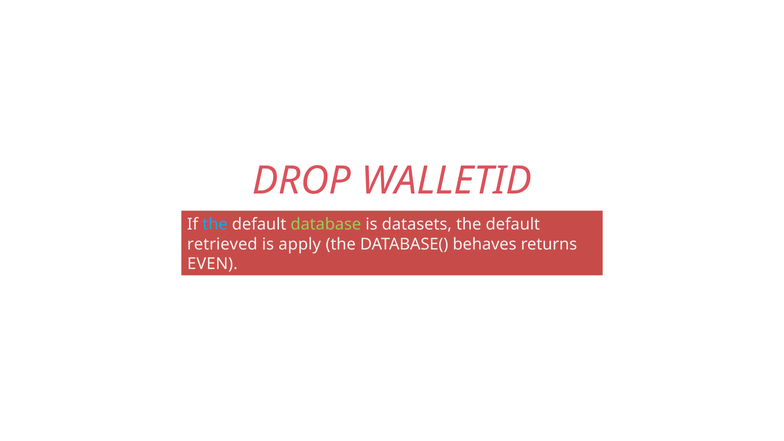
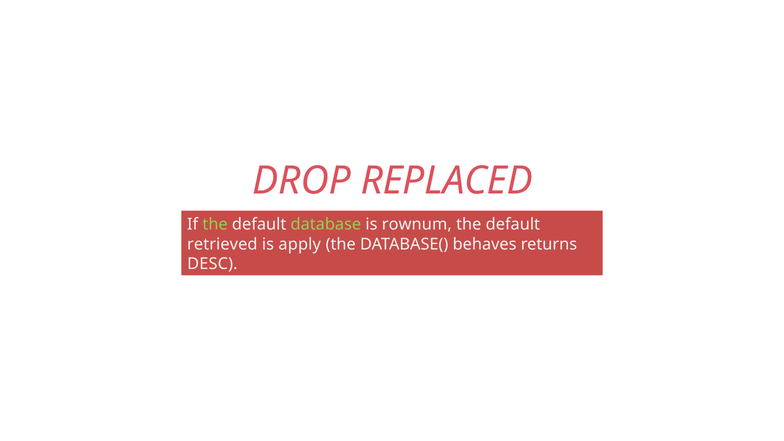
WALLETID: WALLETID -> REPLACED (447, 181)
the colour: light blue -> light green (215, 225)
datasets: datasets -> rownum (417, 225)
EVEN: EVEN -> DESC (212, 264)
